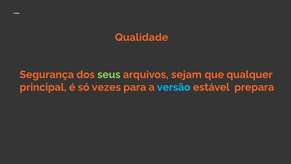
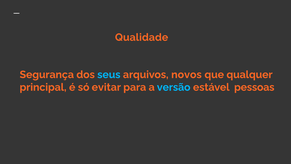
seus colour: light green -> light blue (109, 74)
sejam: sejam -> novos (186, 74)
vezes: vezes -> evitar (106, 87)
prepara: prepara -> pessoas (254, 87)
